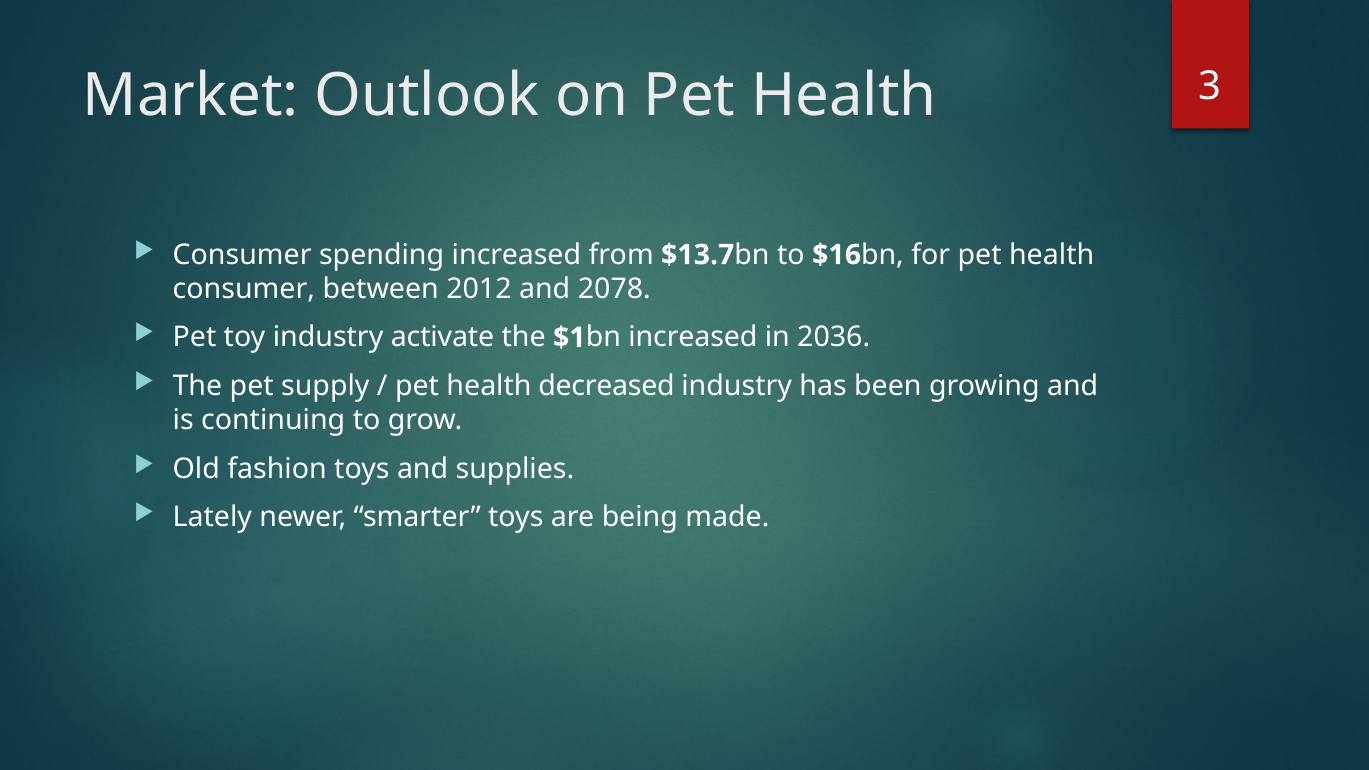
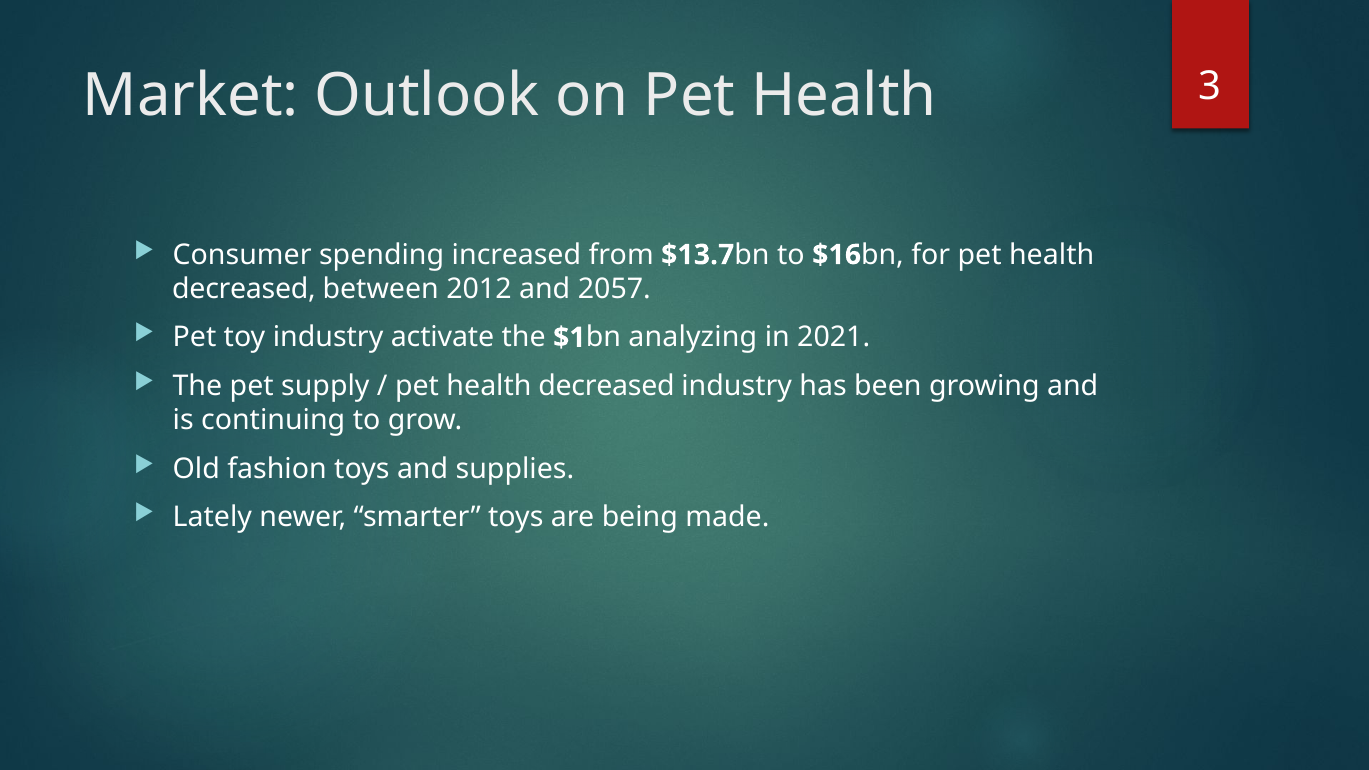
consumer: consumer -> decreased (244, 289)
2078: 2078 -> 2057 (614, 289)
increased: increased -> analyzing (693, 338)
2036: 2036 -> 2021 (834, 338)
